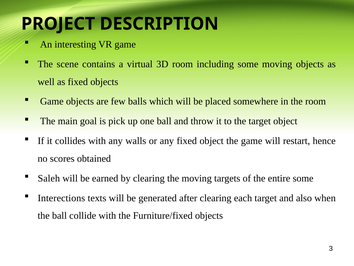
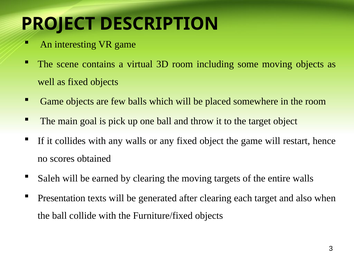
entire some: some -> walls (303, 178)
Interections: Interections -> Presentation (61, 198)
